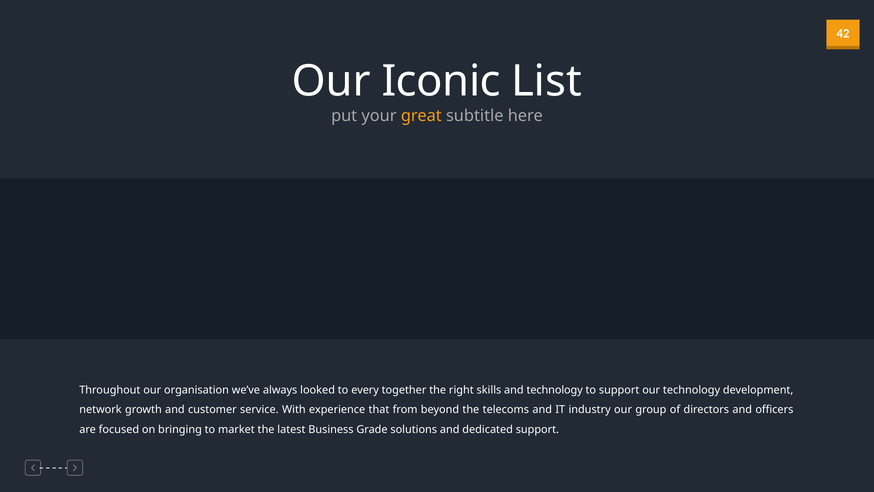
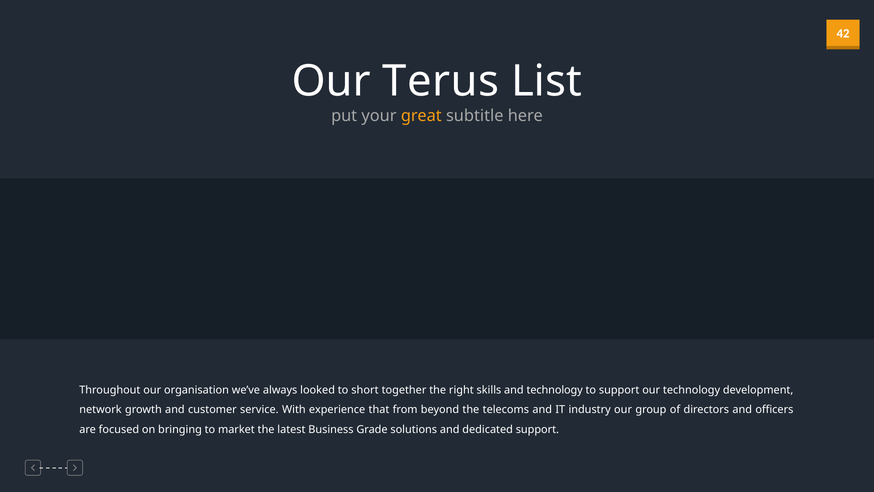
Iconic: Iconic -> Terus (441, 81)
every: every -> short (365, 390)
